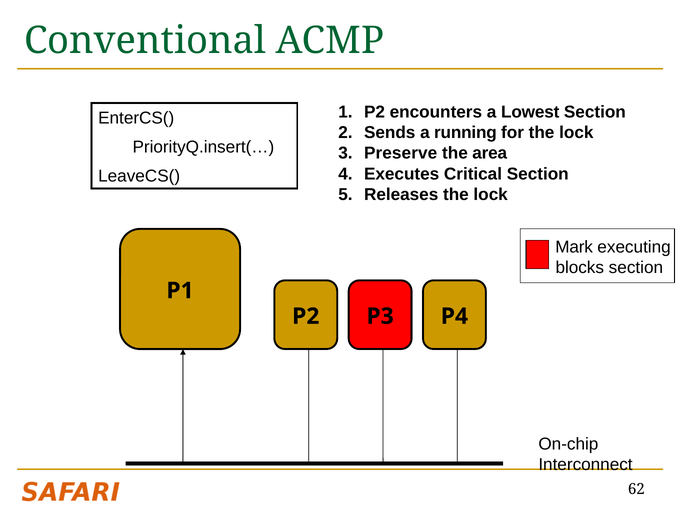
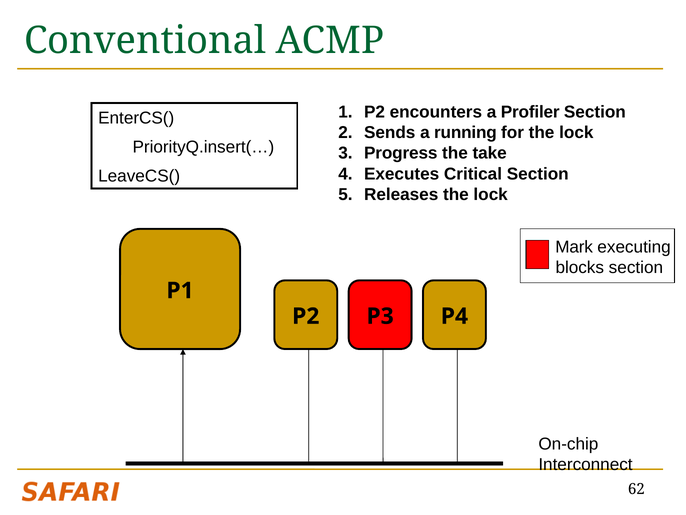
Lowest: Lowest -> Profiler (530, 112)
Preserve: Preserve -> Progress (401, 153)
area: area -> take (490, 153)
